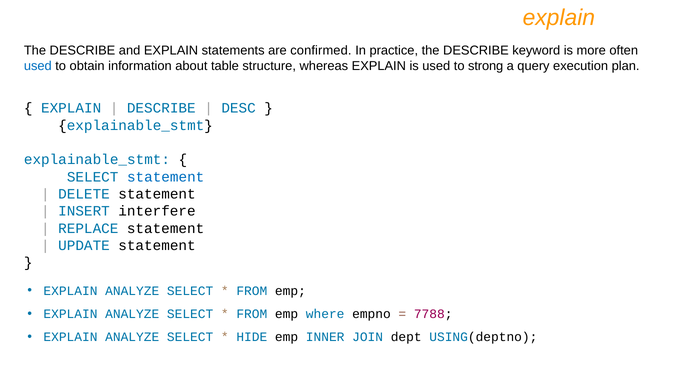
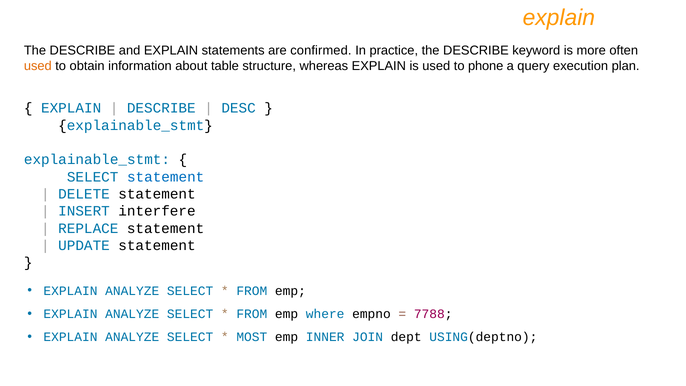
used colour: blue -> orange (38, 66)
strong: strong -> phone (486, 66)
HIDE: HIDE -> MOST (252, 337)
